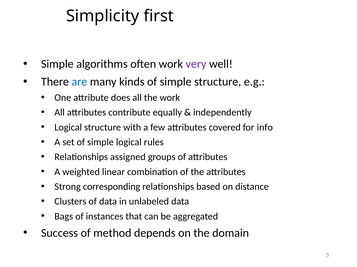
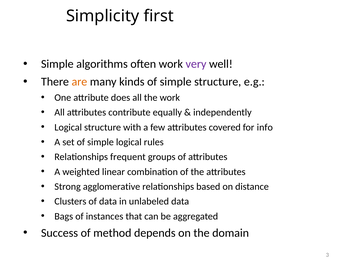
are colour: blue -> orange (79, 82)
assigned: assigned -> frequent (128, 157)
corresponding: corresponding -> agglomerative (112, 187)
